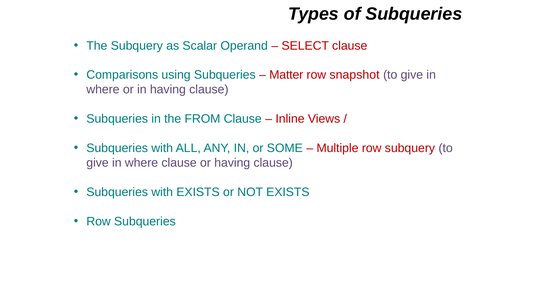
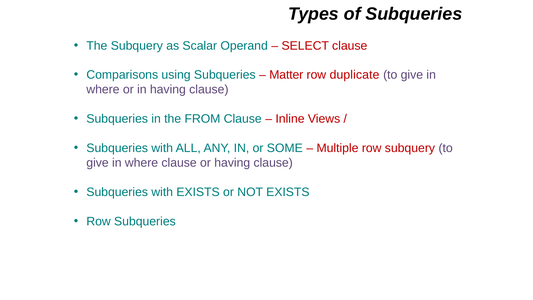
snapshot: snapshot -> duplicate (355, 75)
